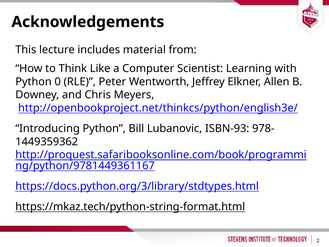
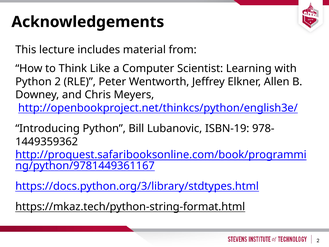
Python 0: 0 -> 2 (58, 82)
ISBN-93: ISBN-93 -> ISBN-19 (227, 128)
